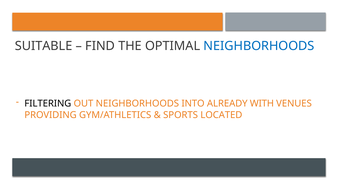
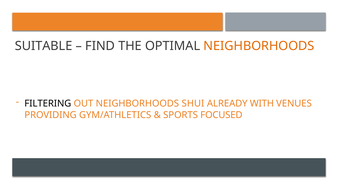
NEIGHBORHOODS colour: blue -> orange (259, 46)
INTO: INTO -> SHUI (193, 104)
LOCATED: LOCATED -> FOCUSED (221, 115)
